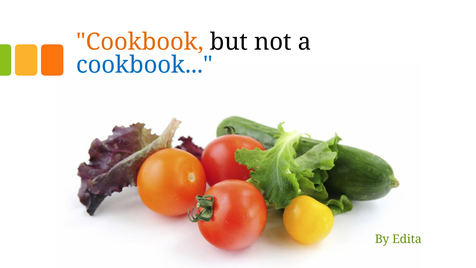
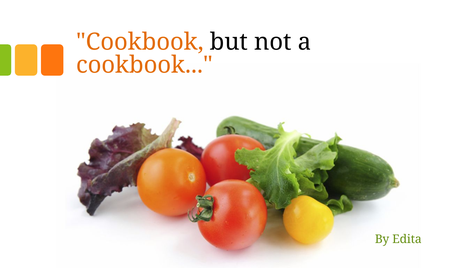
cookbook colour: blue -> orange (144, 65)
